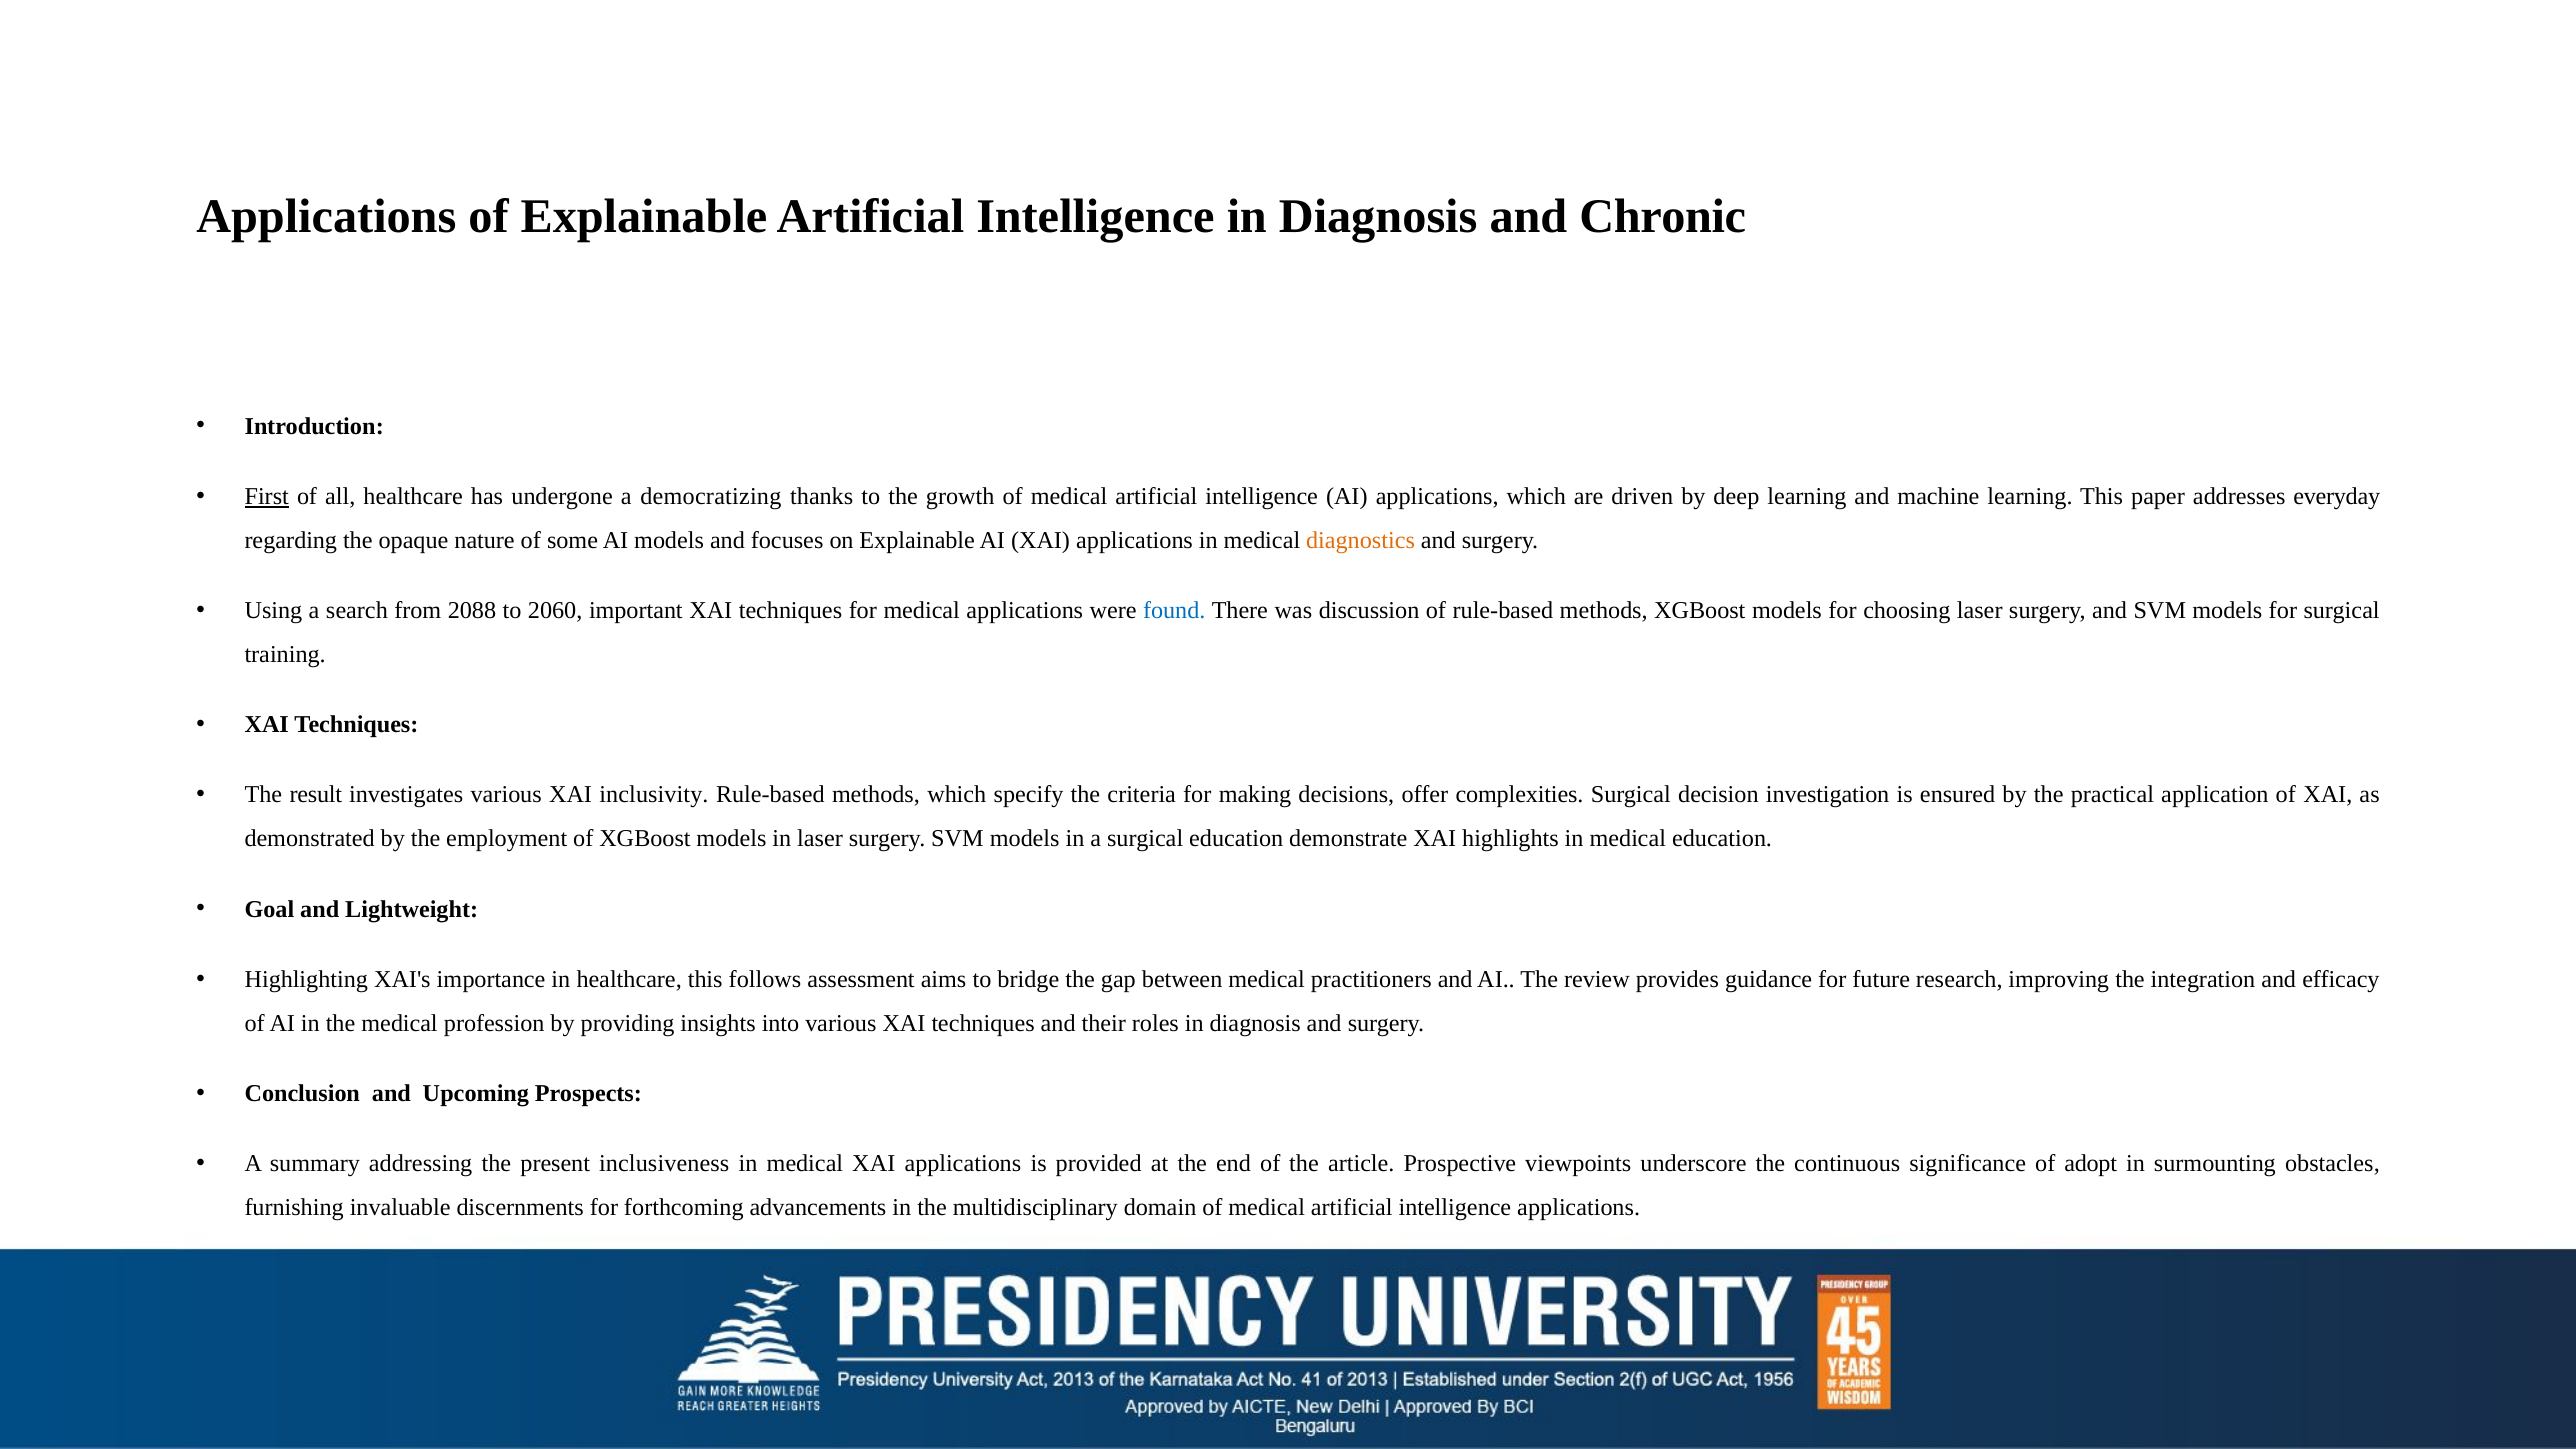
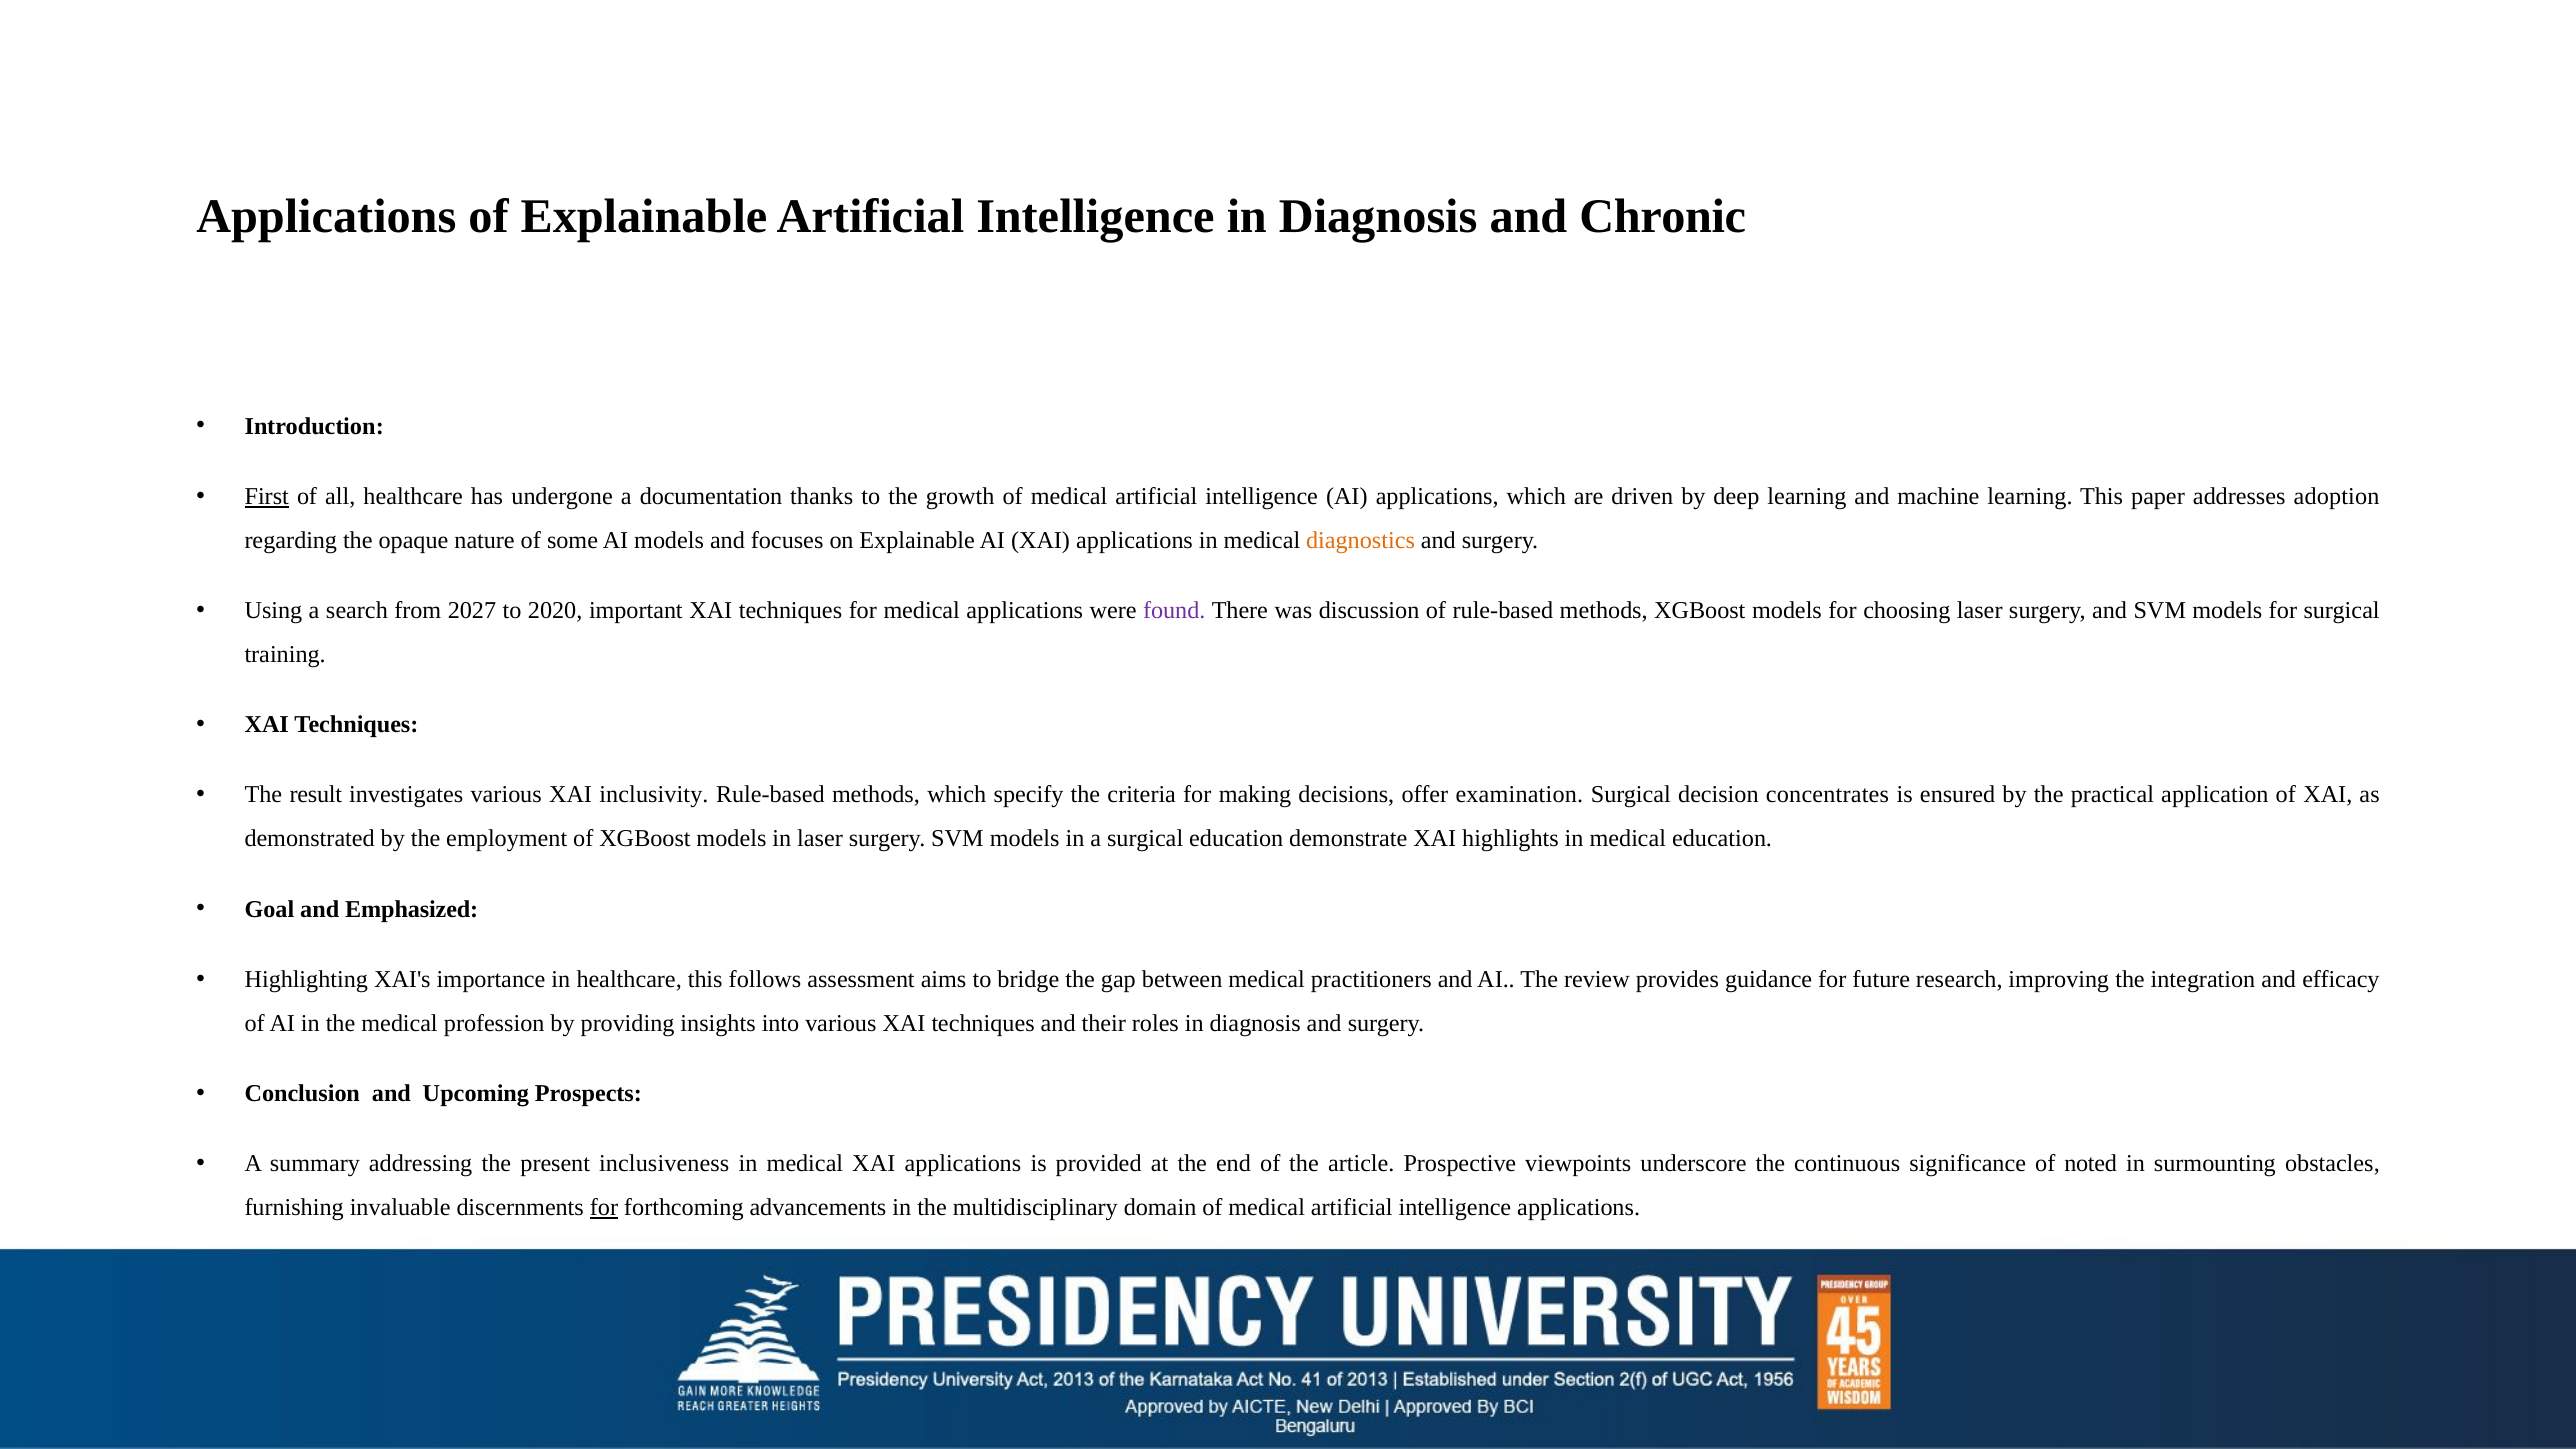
democratizing: democratizing -> documentation (711, 497)
everyday: everyday -> adoption (2337, 497)
2088: 2088 -> 2027 (472, 611)
2060: 2060 -> 2020 (555, 611)
found colour: blue -> purple (1174, 611)
complexities: complexities -> examination (1519, 795)
investigation: investigation -> concentrates (1827, 795)
Lightweight: Lightweight -> Emphasized (412, 909)
adopt: adopt -> noted (2091, 1164)
for underline: none -> present (604, 1207)
